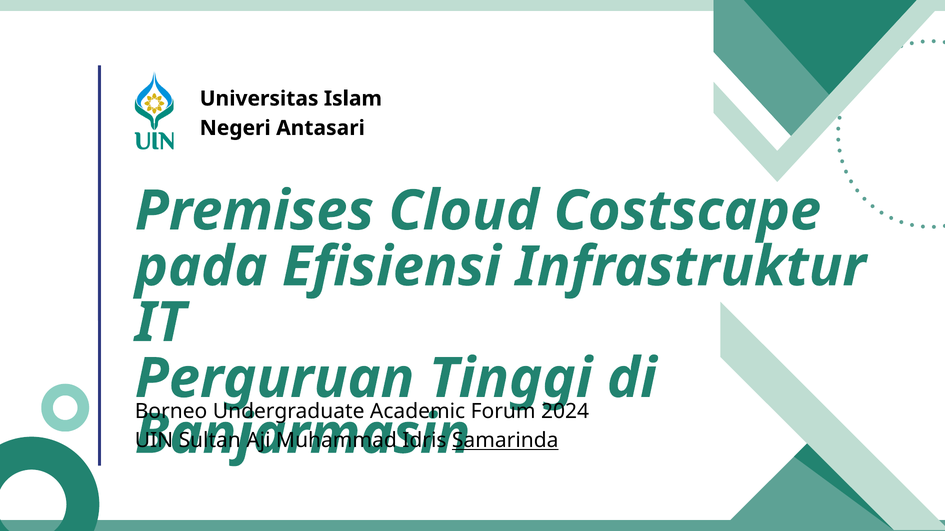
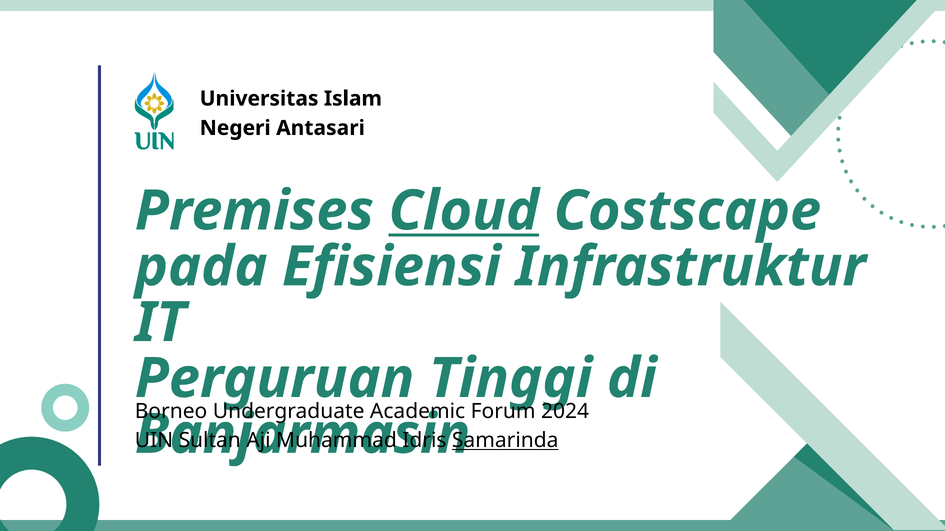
Cloud underline: none -> present (464, 211)
